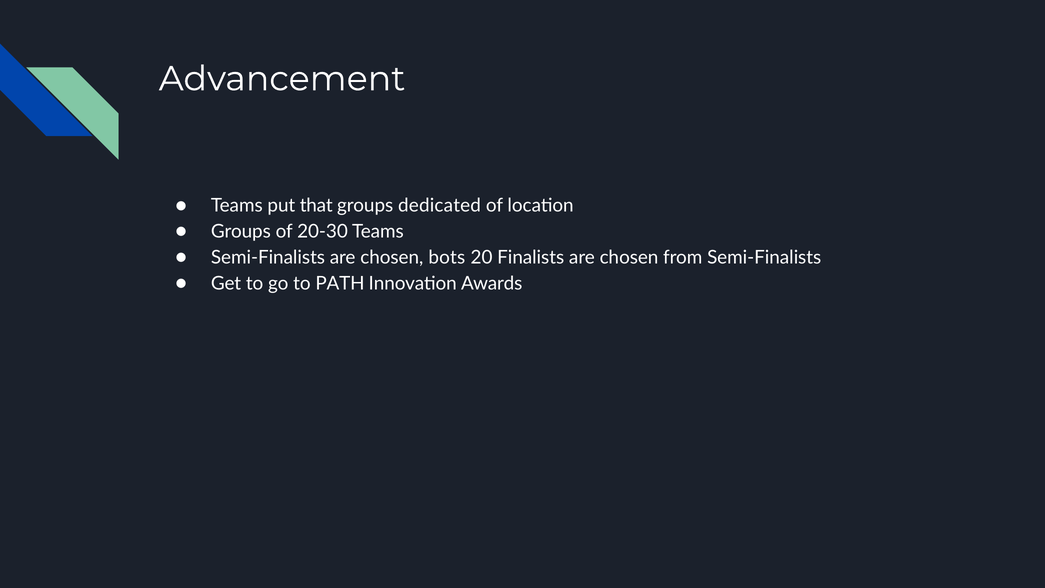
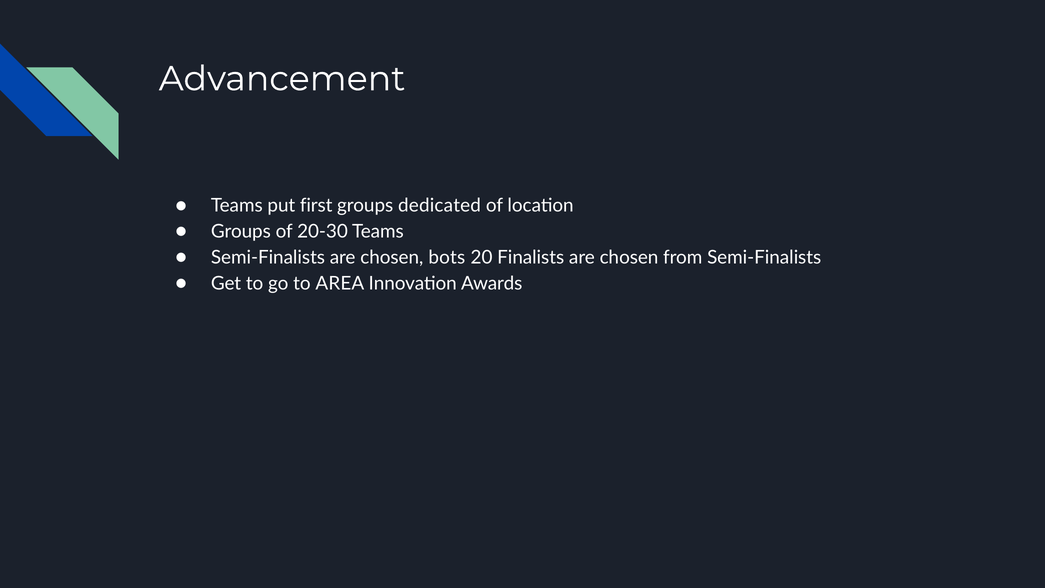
that: that -> first (316, 206)
PATH: PATH -> AREA (340, 283)
